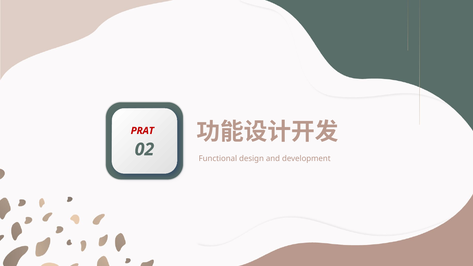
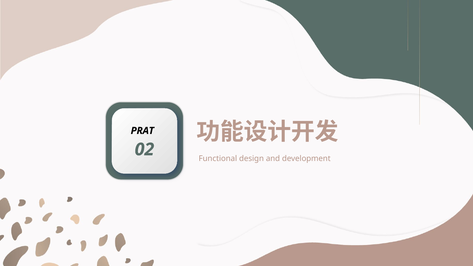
PRAT colour: red -> black (142, 131)
